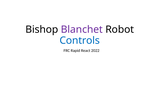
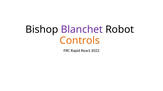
Controls colour: blue -> orange (80, 41)
